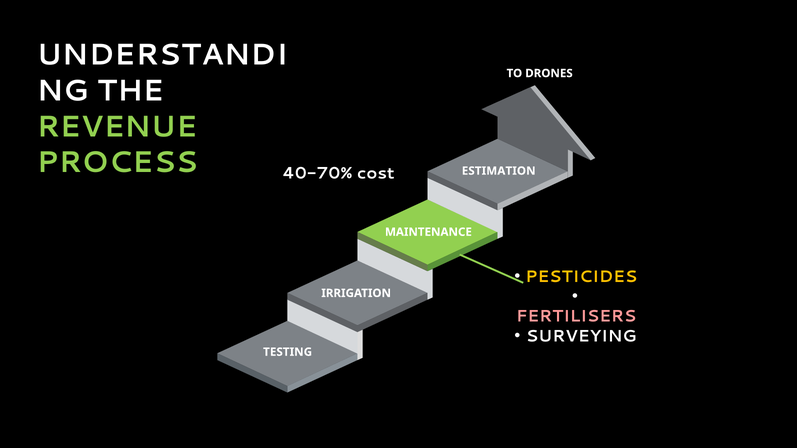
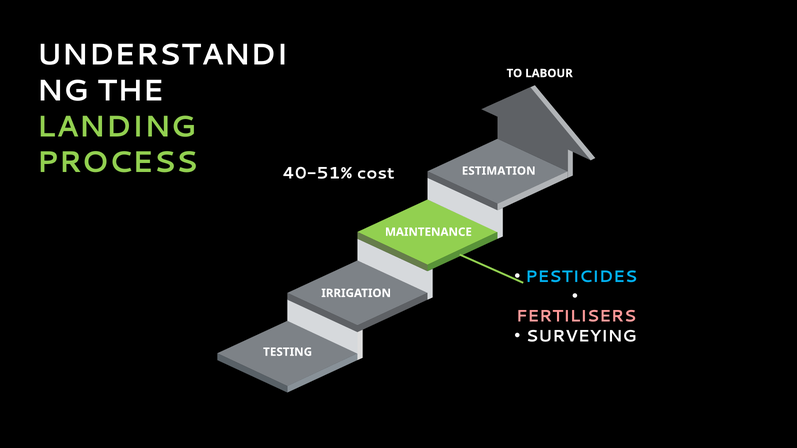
DRONES: DRONES -> LABOUR (549, 73)
REVENUE: REVENUE -> LANDING (117, 127)
40-70%: 40-70% -> 40-51% (317, 173)
PESTICIDES colour: yellow -> light blue (581, 277)
